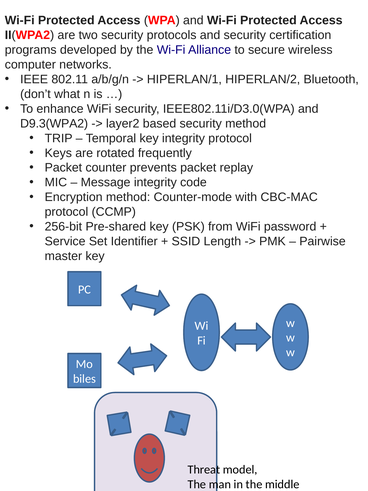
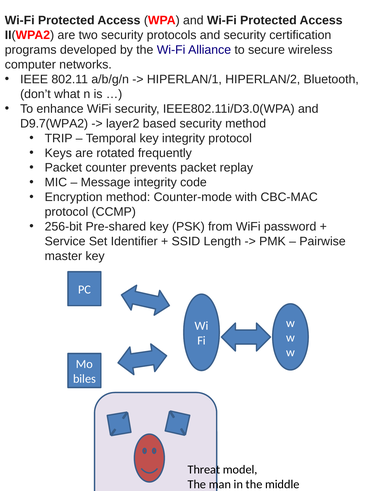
D9.3(WPA2: D9.3(WPA2 -> D9.7(WPA2 (54, 123)
